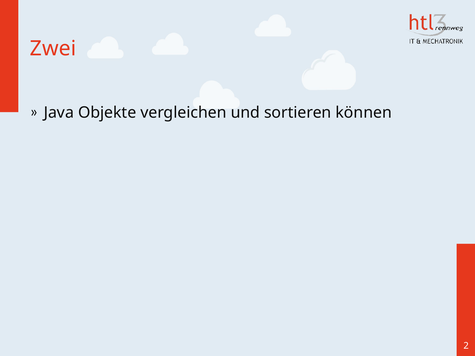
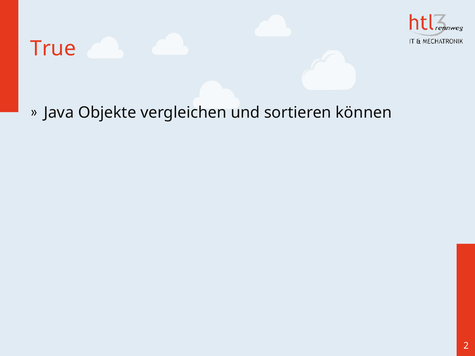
Zwei: Zwei -> True (53, 49)
